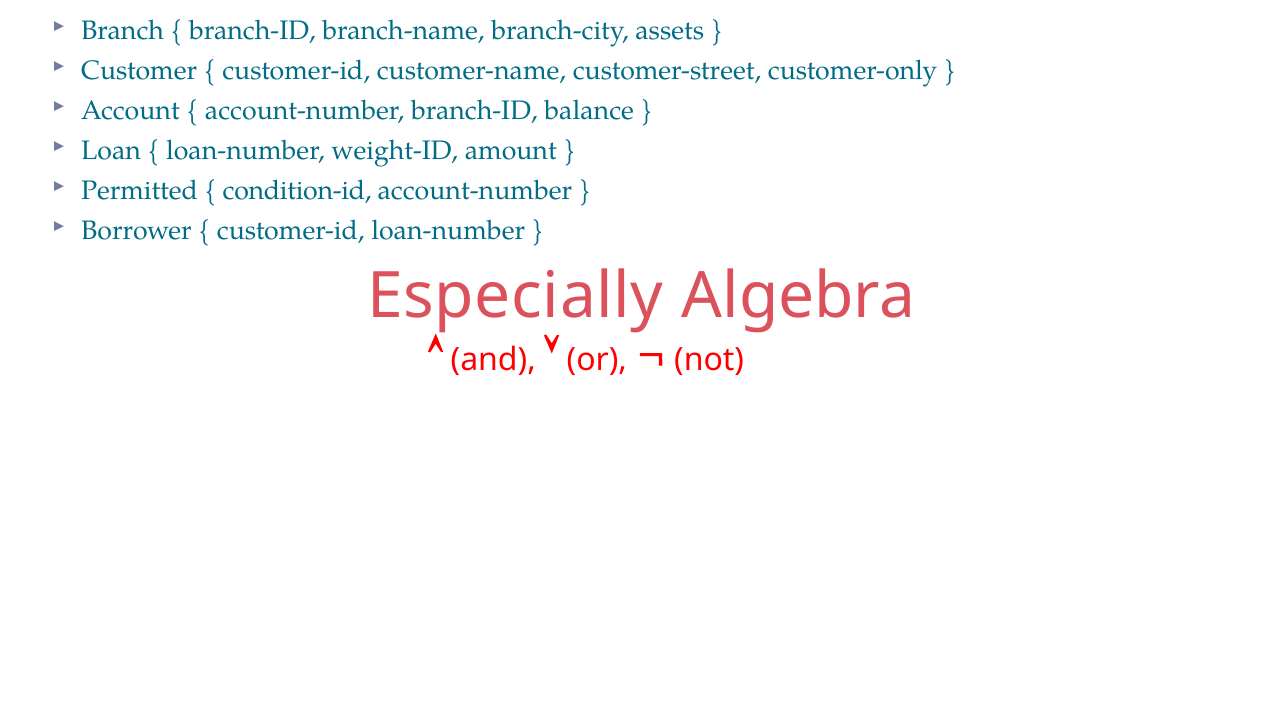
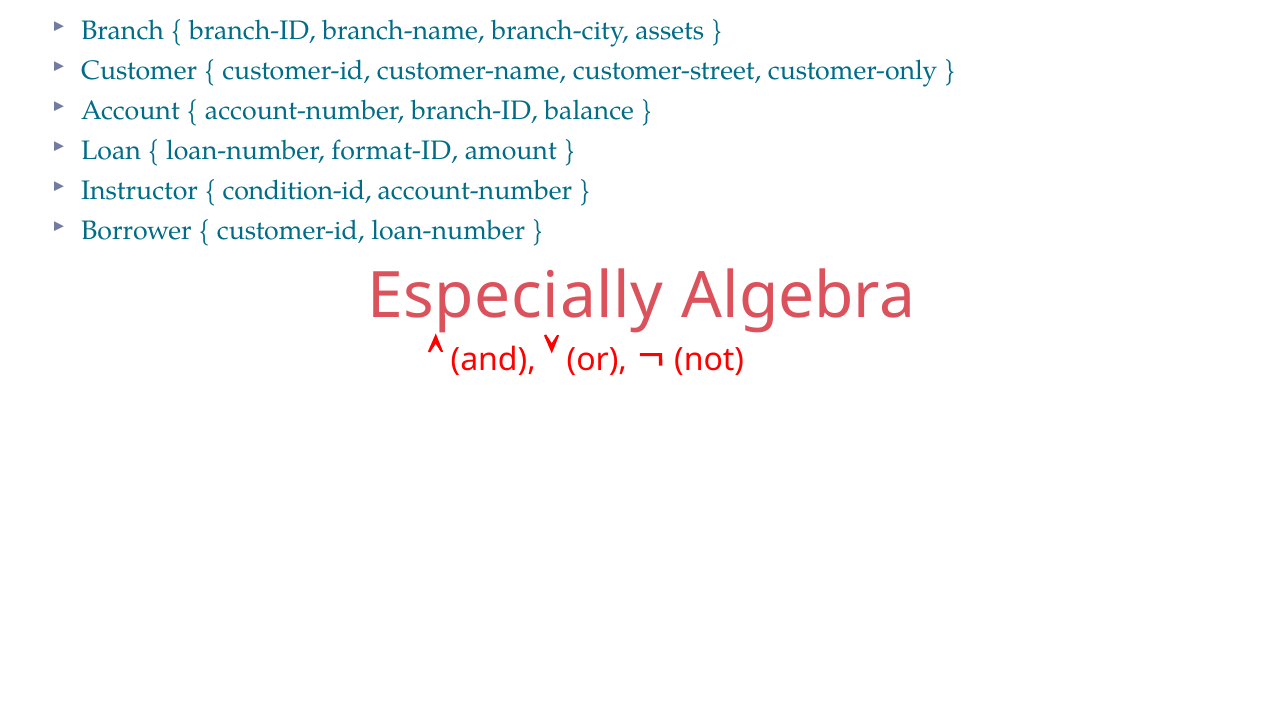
weight-ID: weight-ID -> format-ID (395, 151)
Permitted: Permitted -> Instructor (140, 191)
